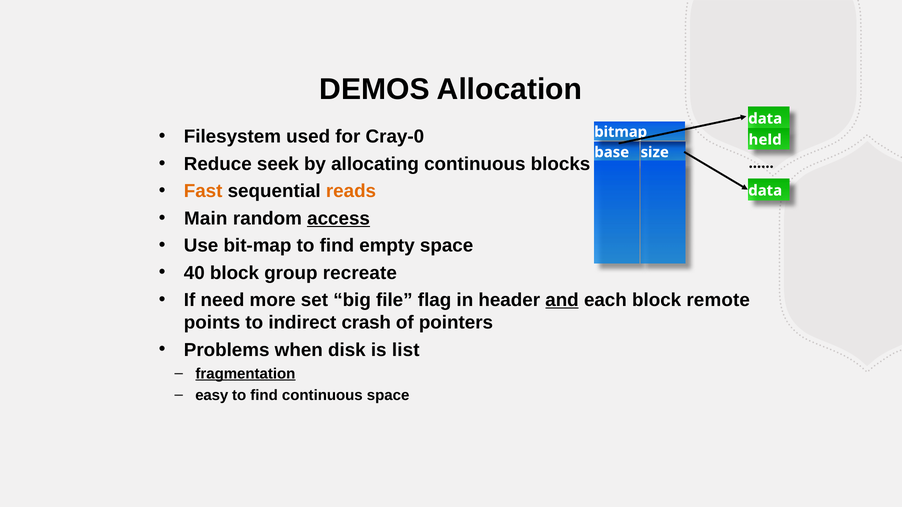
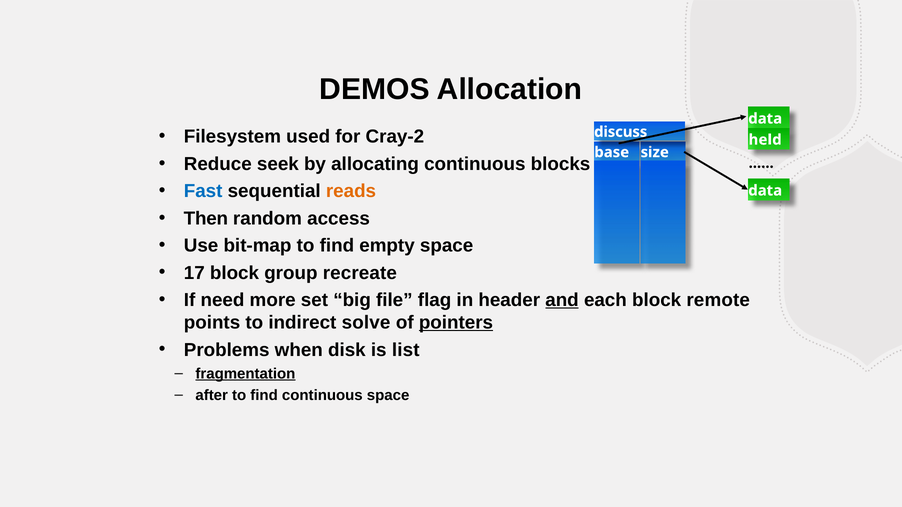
Cray-0: Cray-0 -> Cray-2 (395, 137)
bitmap: bitmap -> discuss (621, 132)
Fast colour: orange -> blue (203, 191)
Main: Main -> Then (206, 219)
access underline: present -> none (339, 219)
40: 40 -> 17 (194, 273)
crash: crash -> solve (366, 323)
pointers underline: none -> present (456, 323)
easy: easy -> after (212, 396)
